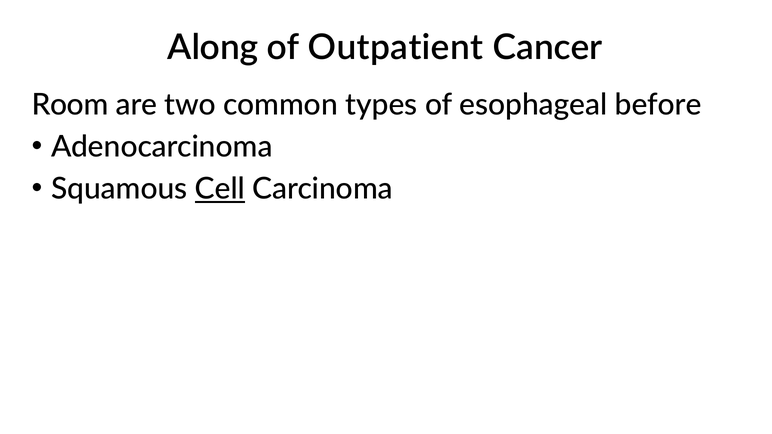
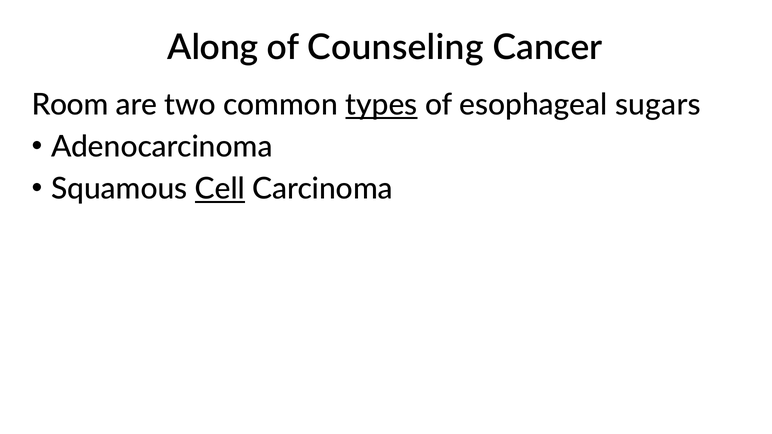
Outpatient: Outpatient -> Counseling (395, 48)
types underline: none -> present (381, 105)
before: before -> sugars (658, 105)
